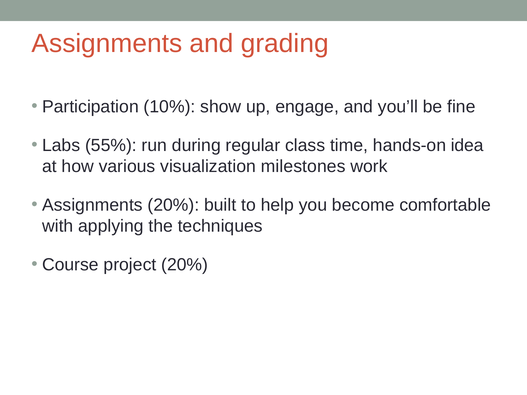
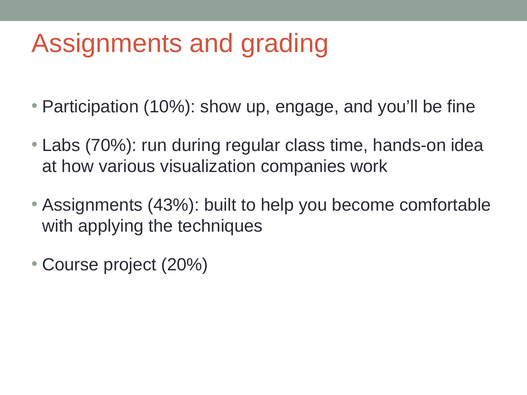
55%: 55% -> 70% (111, 145)
milestones: milestones -> companies (303, 166)
Assignments 20%: 20% -> 43% (173, 205)
